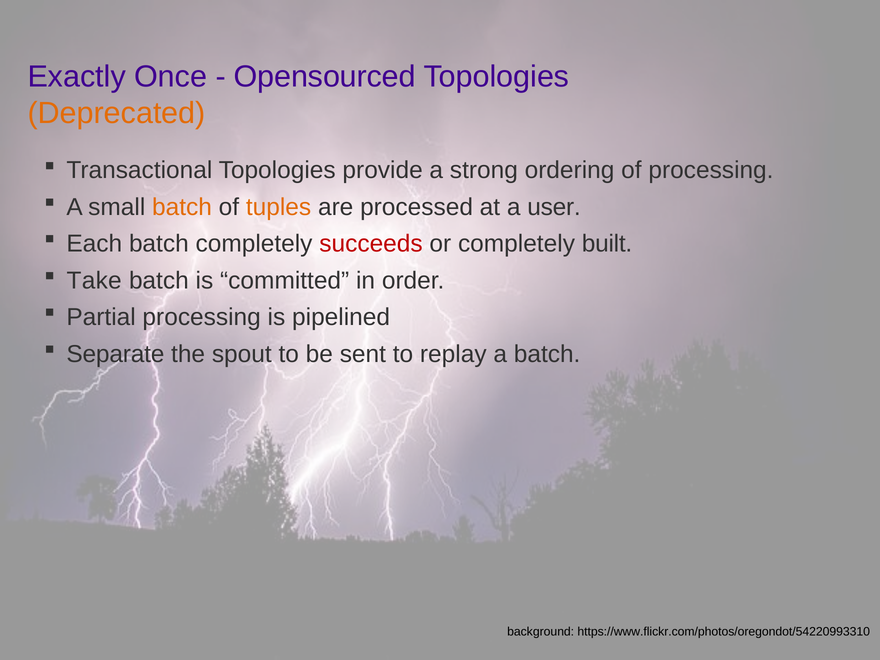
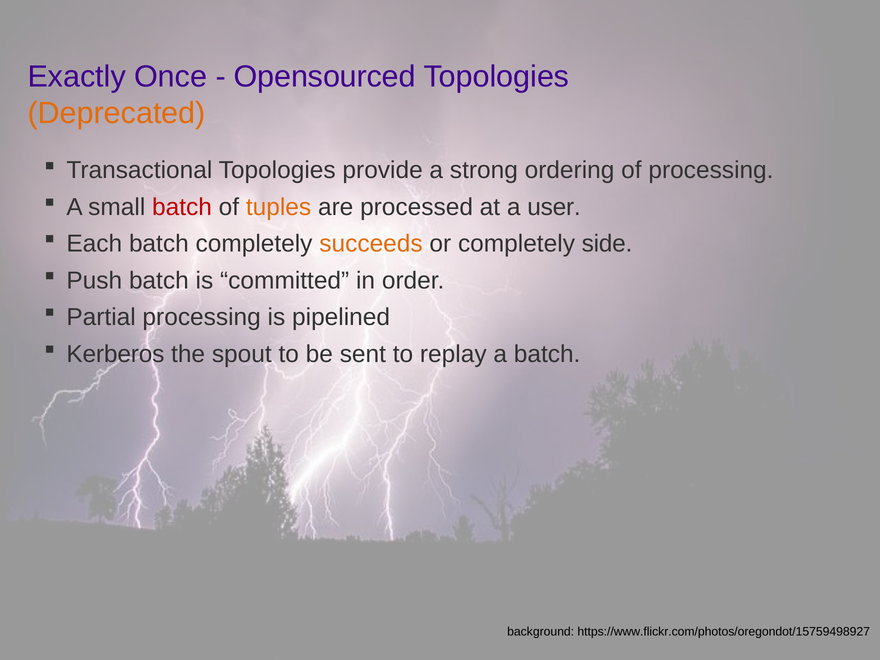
batch colour: orange -> red (182, 207)
succeeds colour: red -> orange (371, 244)
built: built -> side (607, 244)
Take: Take -> Push (94, 281)
Separate: Separate -> Kerberos (115, 354)
https://www.flickr.com/photos/oregondot/54220993310: https://www.flickr.com/photos/oregondot/54220993310 -> https://www.flickr.com/photos/oregondot/15759498927 (724, 632)
